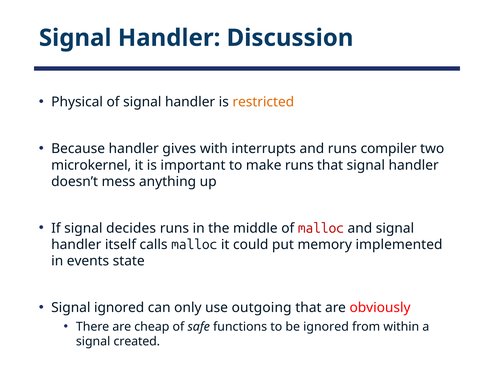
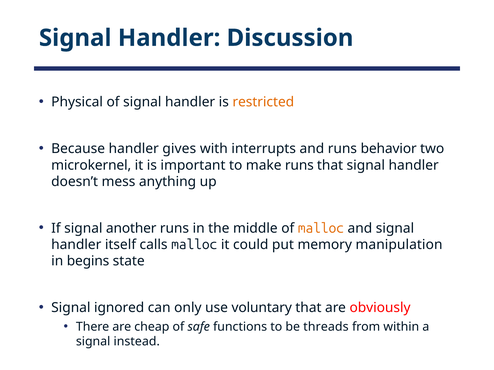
compiler: compiler -> behavior (389, 149)
decides: decides -> another (131, 229)
malloc colour: red -> orange (321, 229)
implemented: implemented -> manipulation (399, 245)
events: events -> begins (88, 261)
outgoing: outgoing -> voluntary (262, 308)
be ignored: ignored -> threads (326, 327)
created: created -> instead (137, 342)
